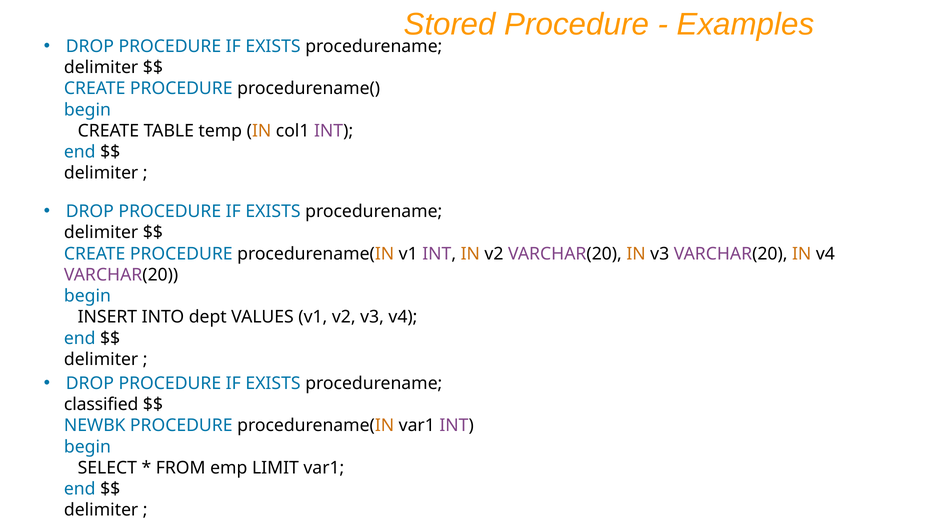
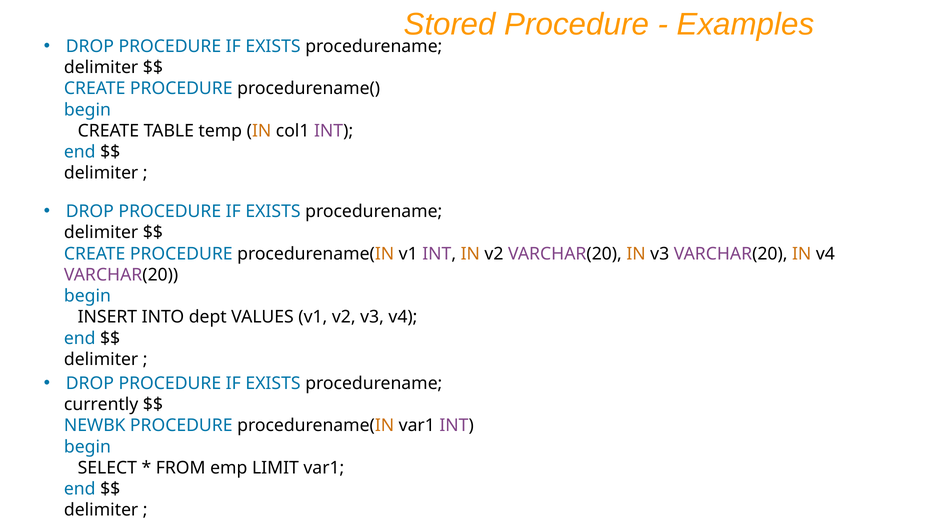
classified: classified -> currently (101, 405)
